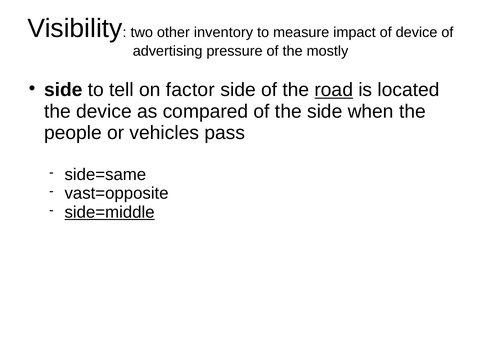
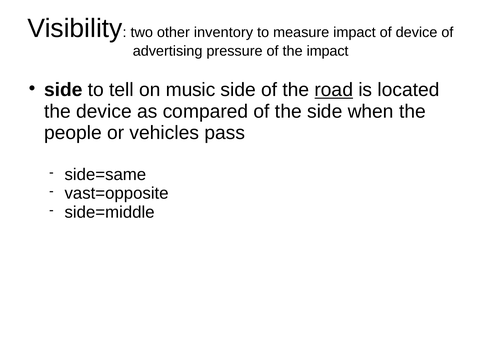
the mostly: mostly -> impact (328, 51)
factor: factor -> music (191, 90)
side=middle underline: present -> none (110, 212)
